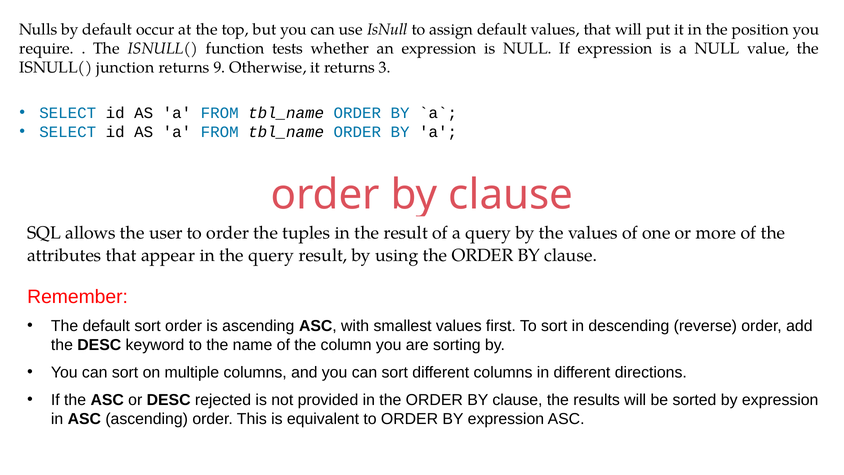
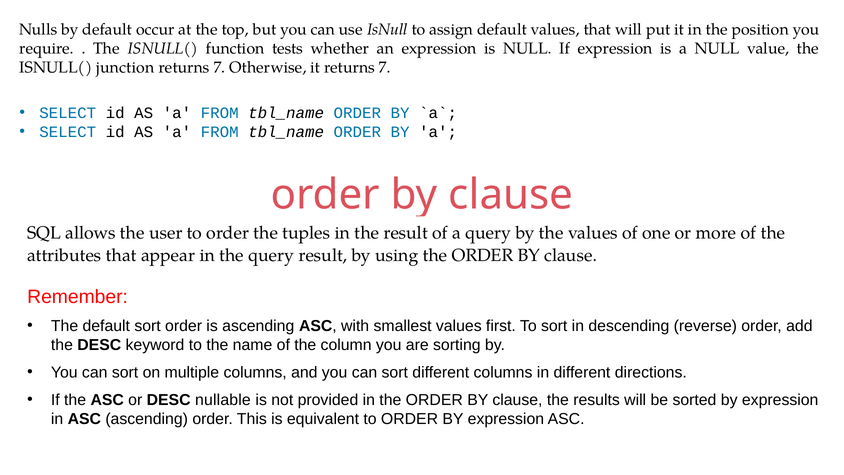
9: 9 -> 7 (220, 68)
it returns 3: 3 -> 7 (385, 68)
rejected: rejected -> nullable (223, 400)
